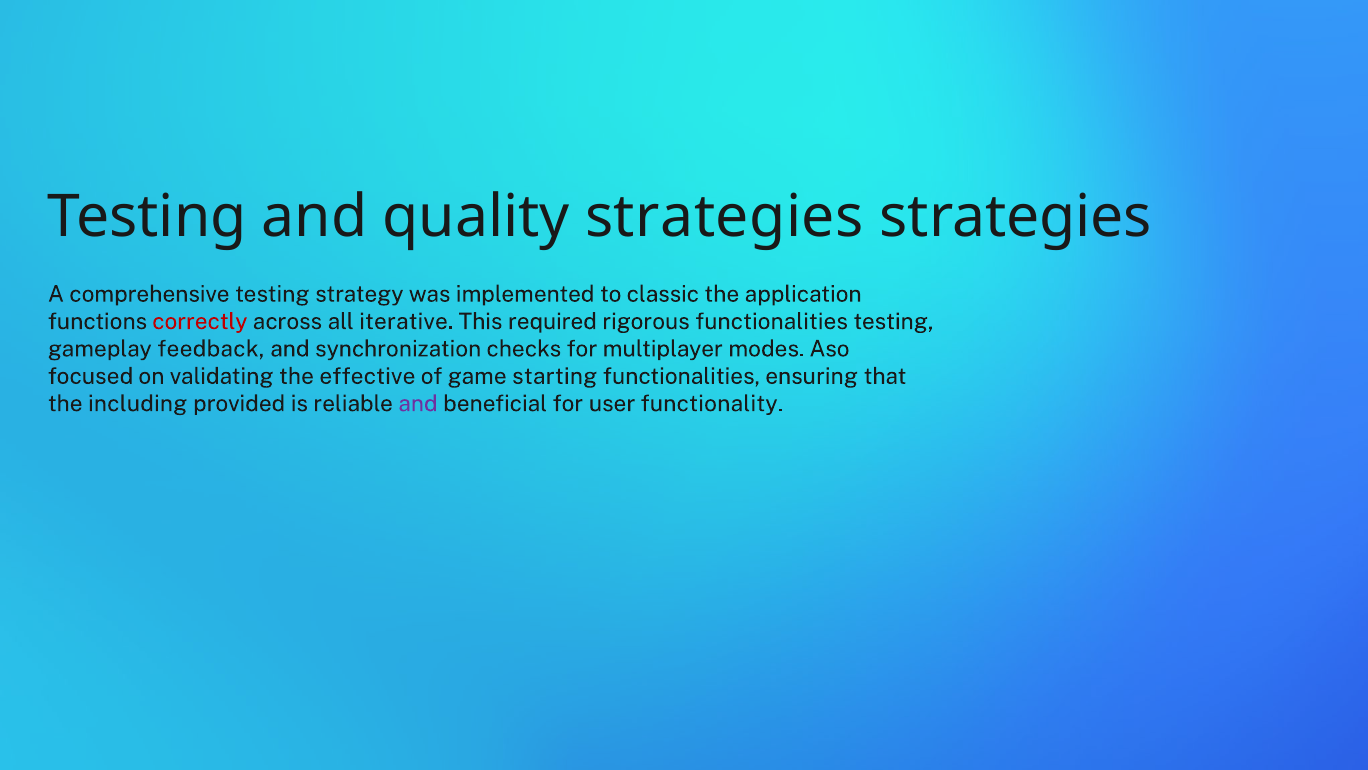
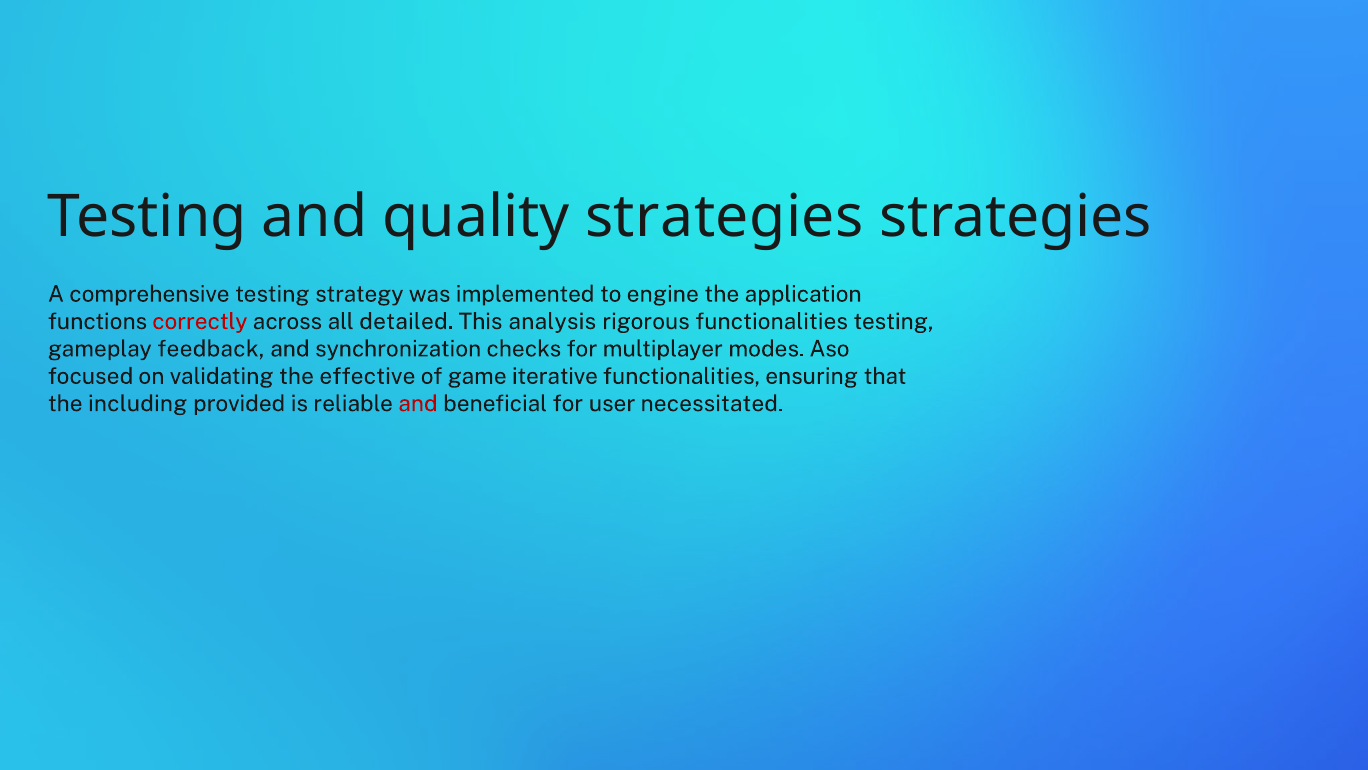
classic: classic -> engine (663, 294)
iterative: iterative -> detailed (406, 321)
required: required -> analysis (552, 321)
starting: starting -> iterative (555, 376)
and colour: purple -> red (418, 403)
functionality: functionality -> necessitated (712, 403)
